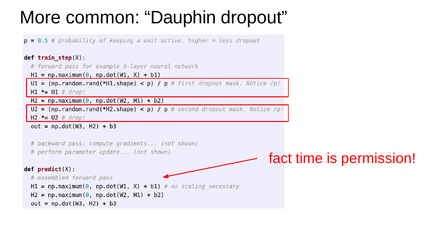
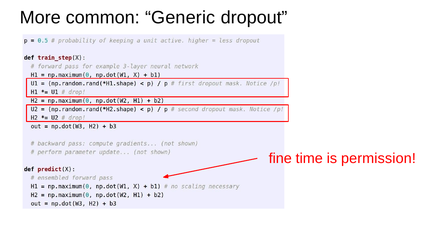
Dauphin: Dauphin -> Generic (180, 18)
fact: fact -> fine (280, 158)
